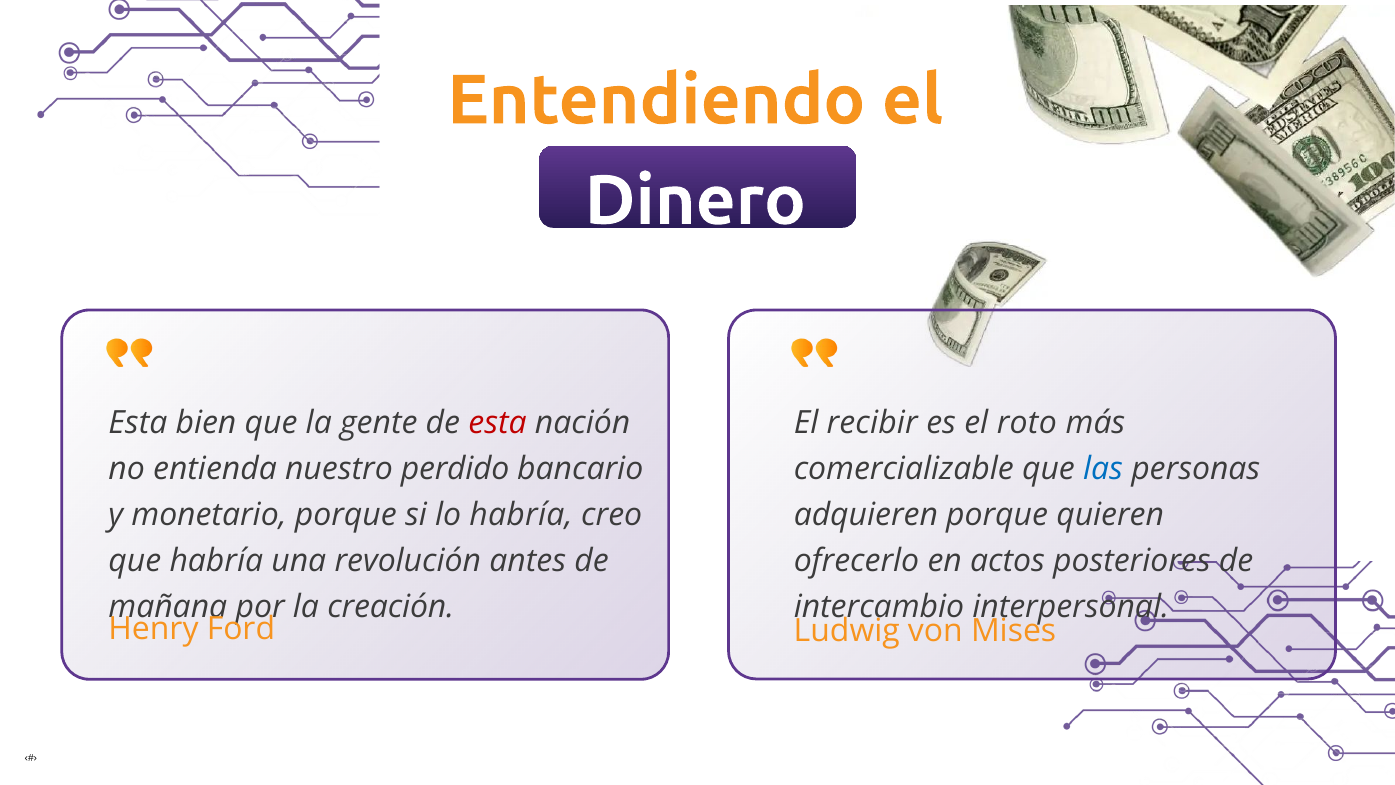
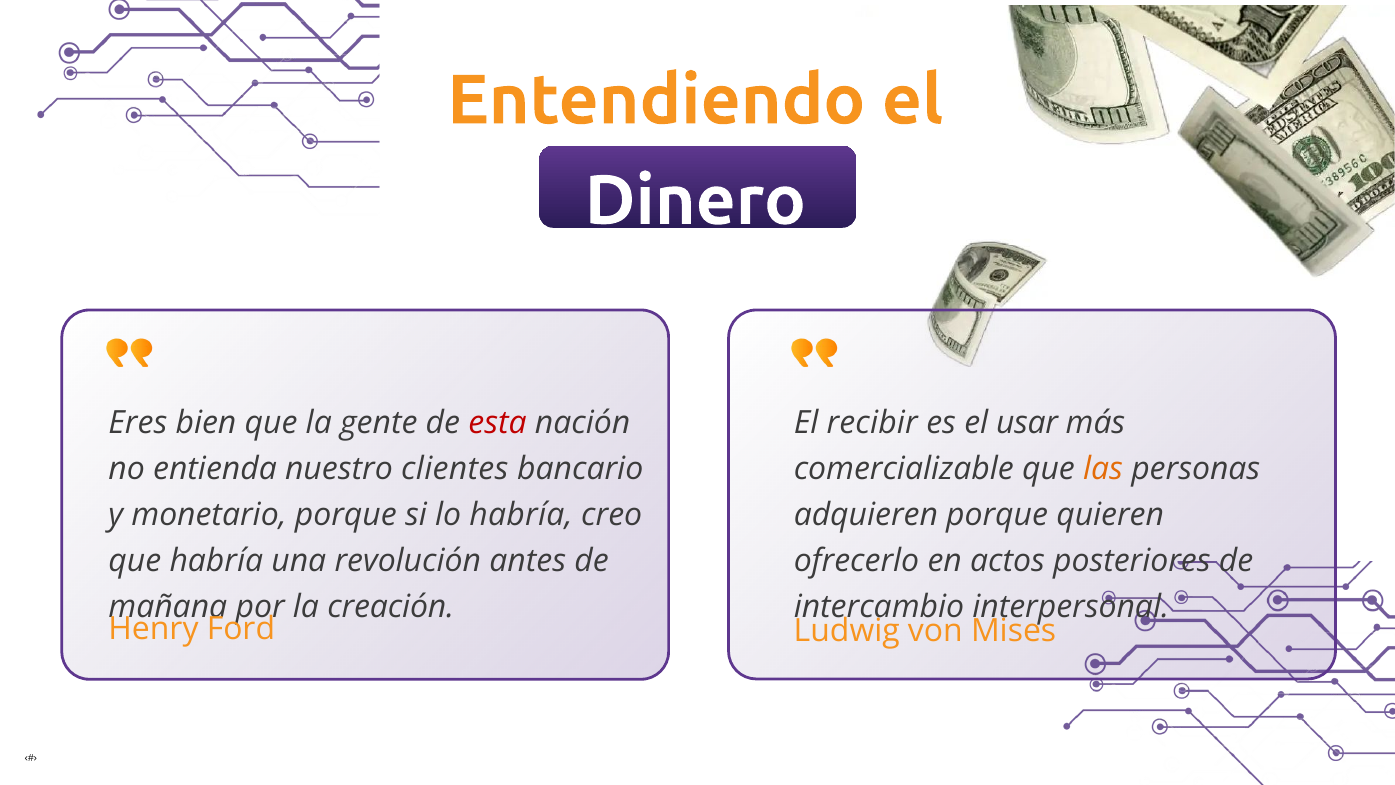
Esta: Esta -> Eres (138, 422)
roto: roto -> usar (1027, 422)
perdido: perdido -> clientes (455, 469)
las colour: blue -> orange (1103, 469)
